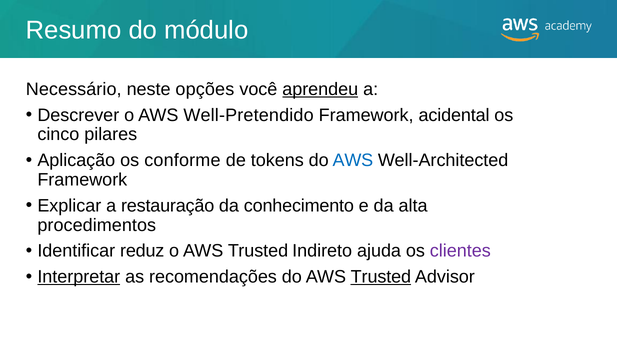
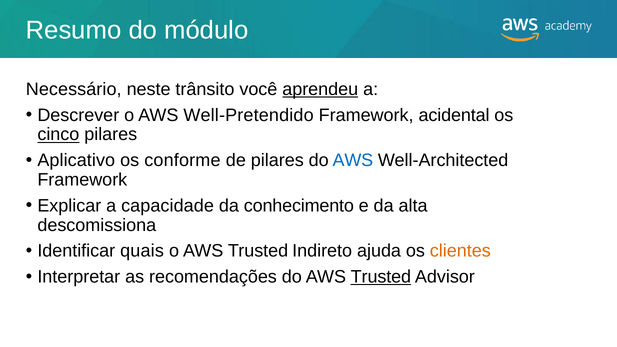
opções: opções -> trânsito (205, 89)
cinco underline: none -> present (58, 135)
Aplicação: Aplicação -> Aplicativo (76, 160)
de tokens: tokens -> pilares (277, 160)
restauração: restauração -> capacidade (168, 206)
procedimentos: procedimentos -> descomissiona (97, 225)
reduz: reduz -> quais (142, 251)
clientes colour: purple -> orange (460, 251)
Interpretar underline: present -> none (79, 277)
